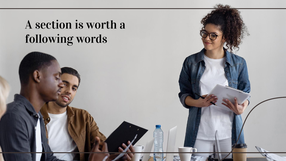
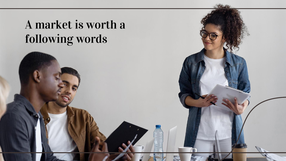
section: section -> market (54, 25)
